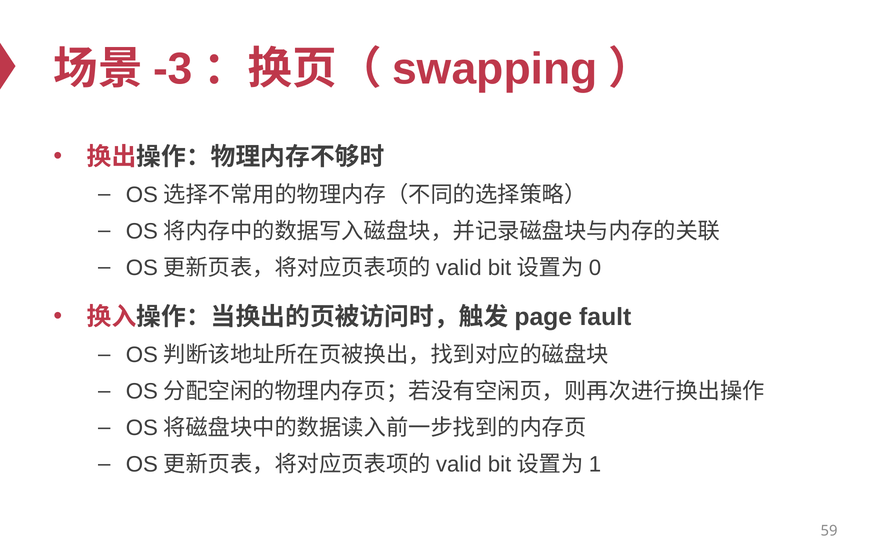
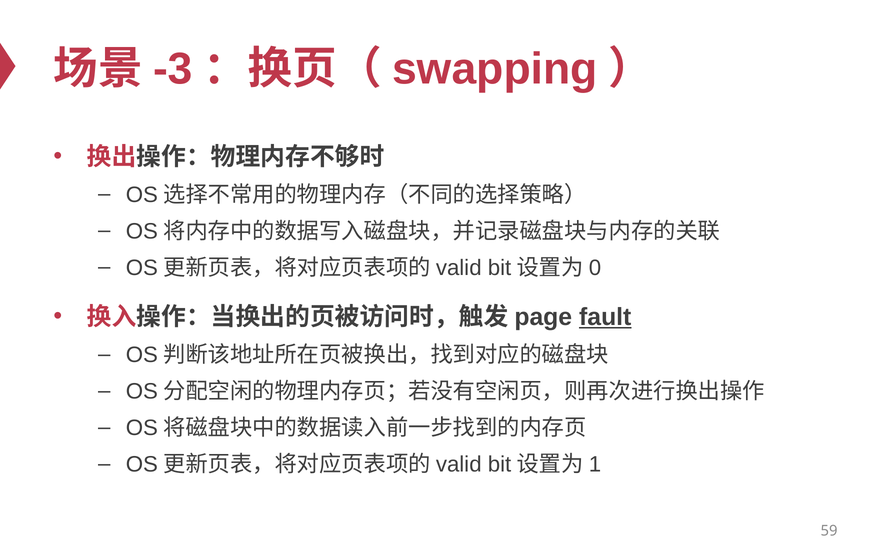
fault underline: none -> present (605, 317)
